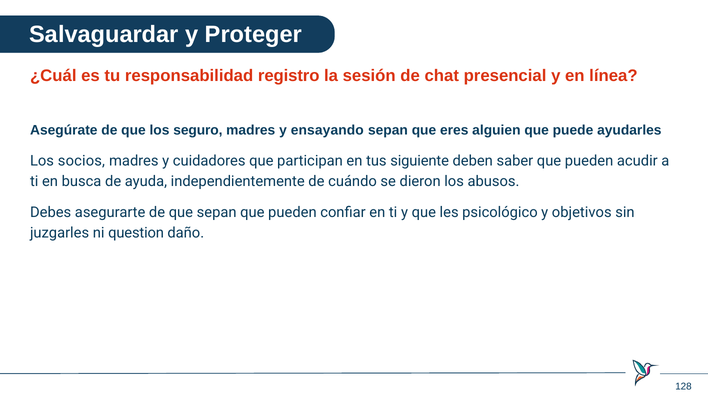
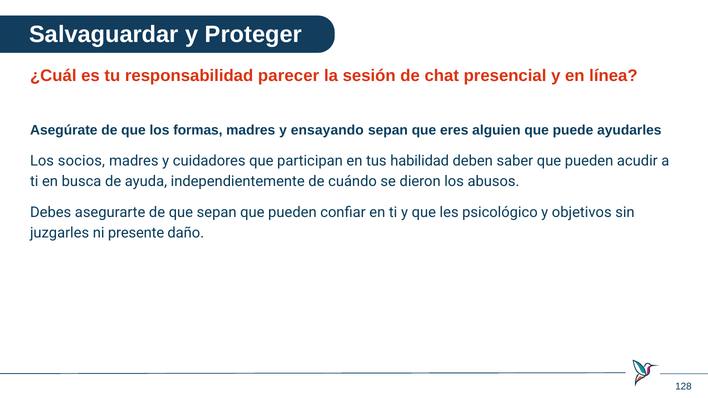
registro: registro -> parecer (289, 76)
seguro: seguro -> formas (198, 131)
siguiente: siguiente -> habilidad (420, 161)
question: question -> presente (136, 233)
